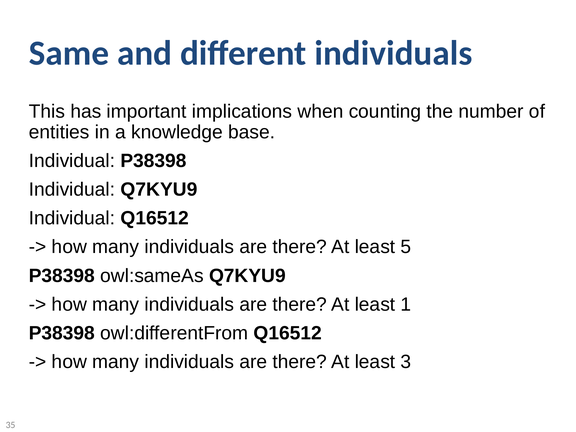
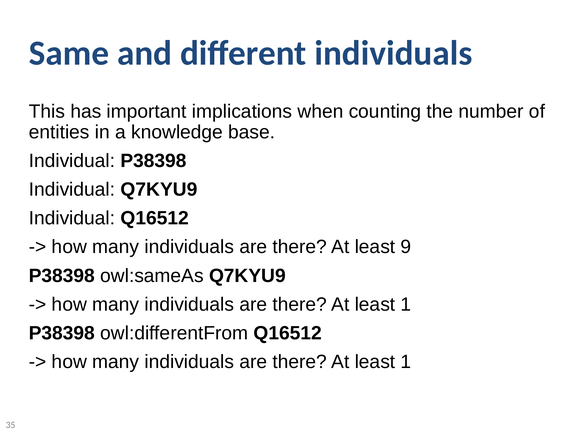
5: 5 -> 9 (406, 247)
3: 3 -> 1 (406, 362)
